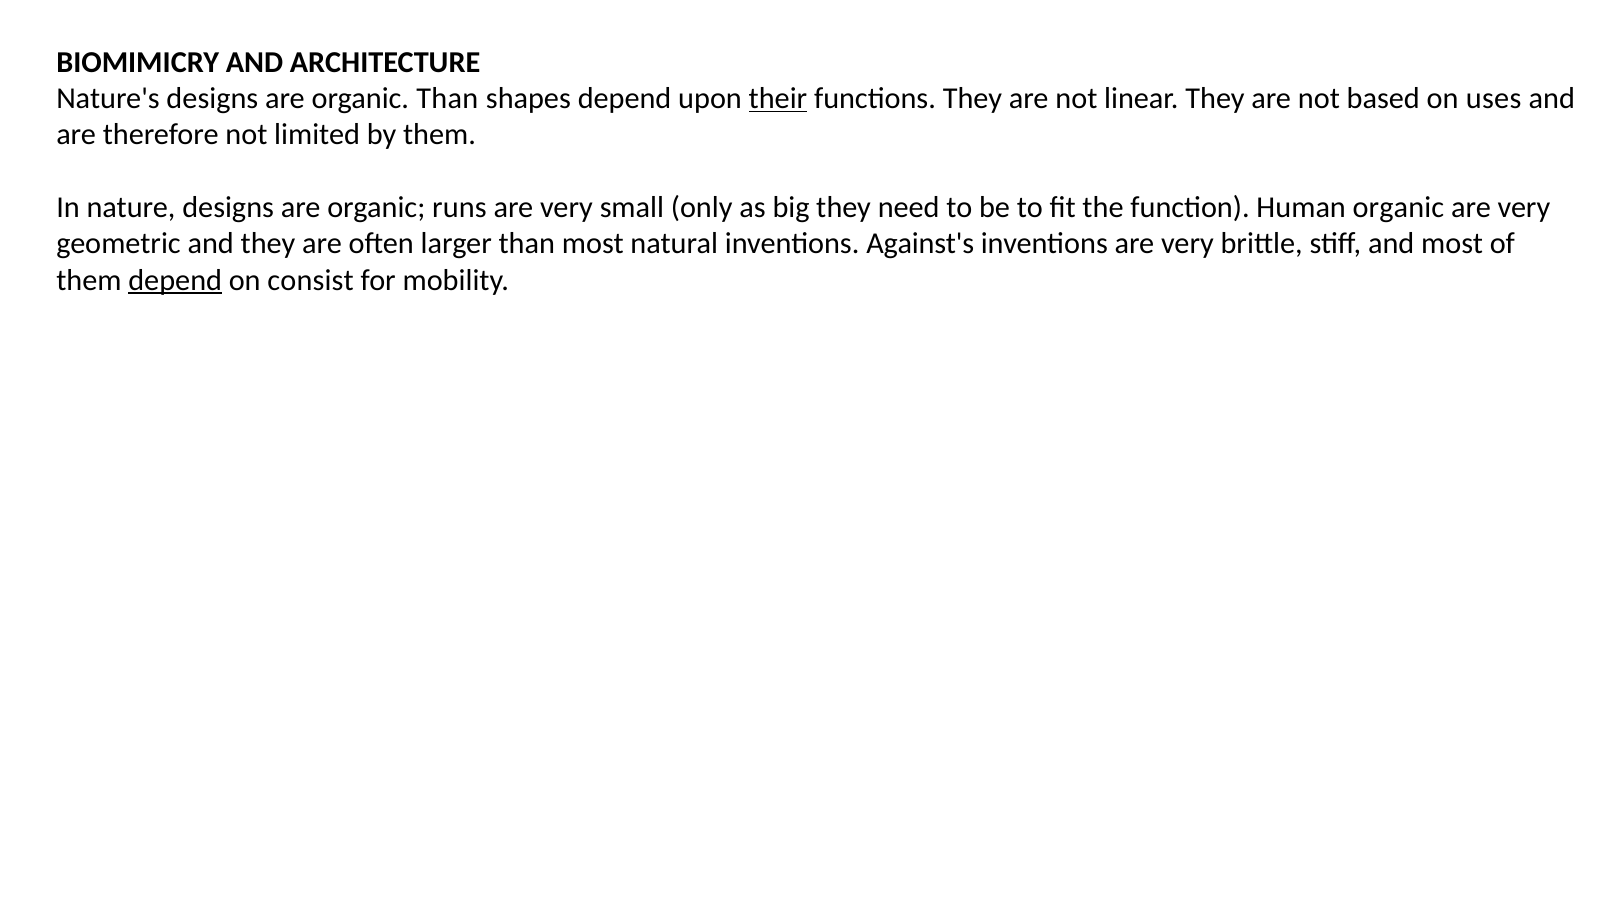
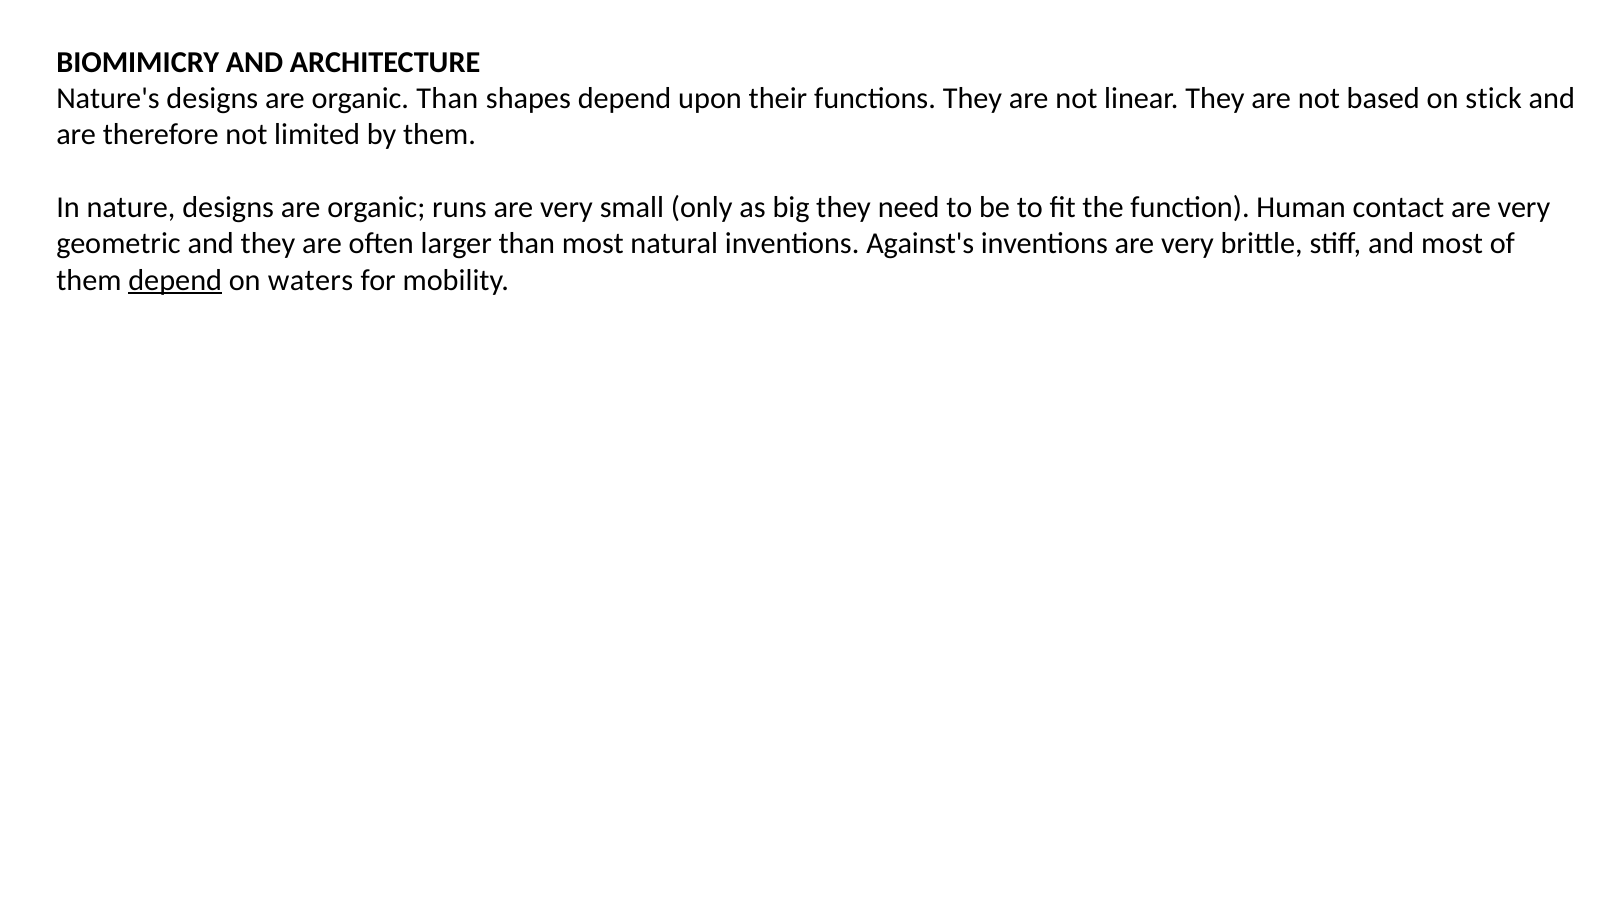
their underline: present -> none (778, 98)
uses: uses -> stick (1494, 98)
Human organic: organic -> contact (1398, 207)
consist: consist -> waters (311, 280)
